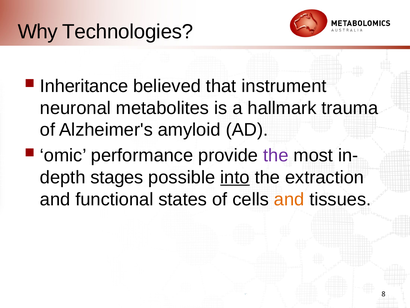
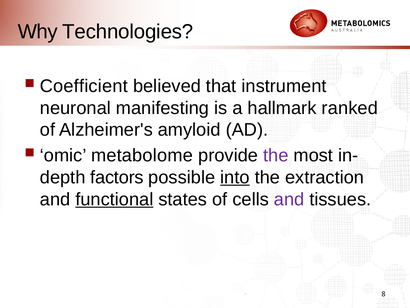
Inheritance: Inheritance -> Coefficient (84, 86)
metabolites: metabolites -> manifesting (163, 108)
trauma: trauma -> ranked (350, 108)
performance: performance -> metabolome (142, 155)
stages: stages -> factors (117, 177)
functional underline: none -> present (114, 199)
and colour: orange -> purple (289, 199)
